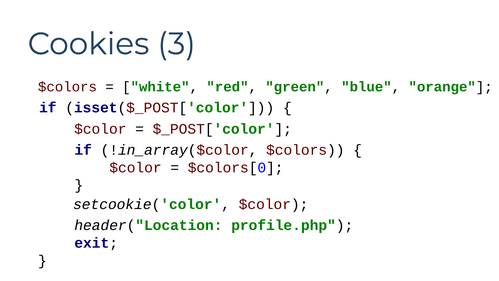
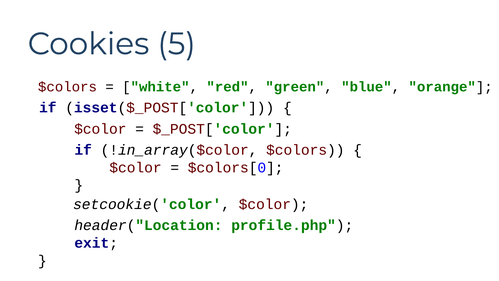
3: 3 -> 5 (177, 44)
